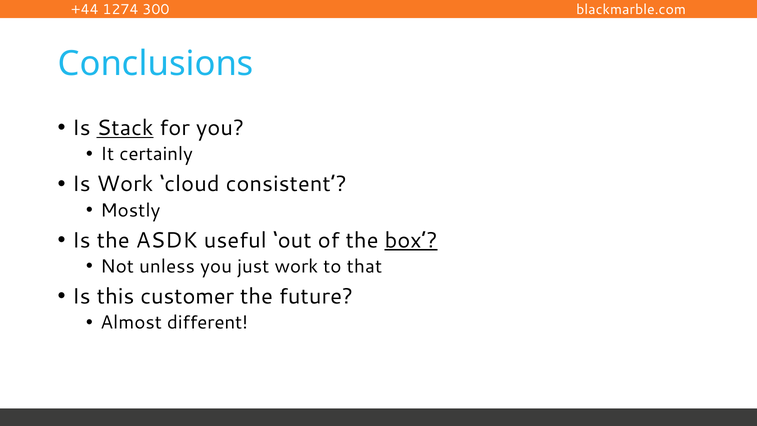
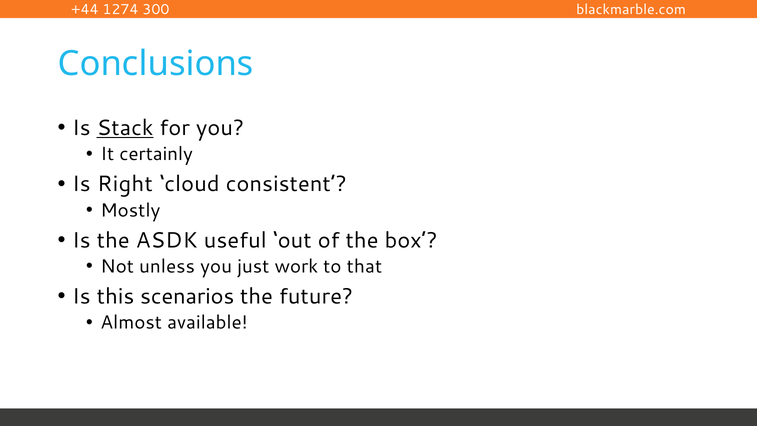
Is Work: Work -> Right (125, 184)
box underline: present -> none (411, 240)
customer: customer -> scenarios (187, 296)
different: different -> available (207, 322)
